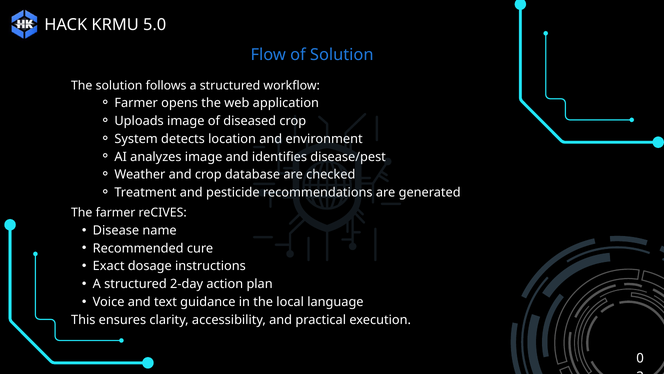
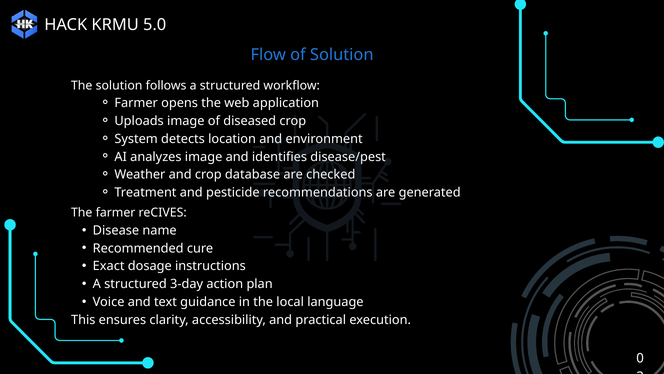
2-day: 2-day -> 3-day (187, 284)
